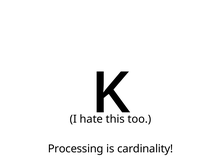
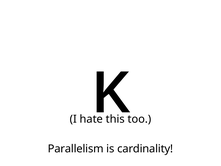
Processing: Processing -> Parallelism (76, 148)
